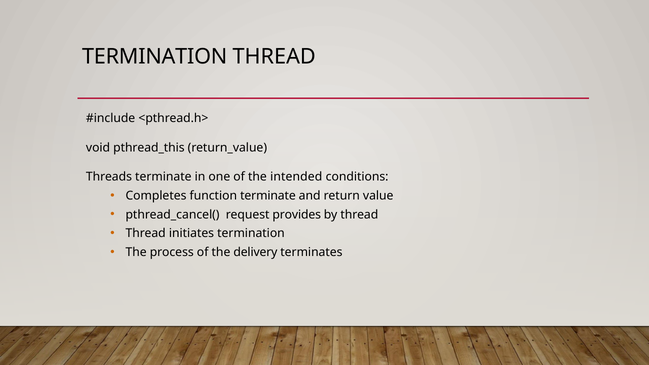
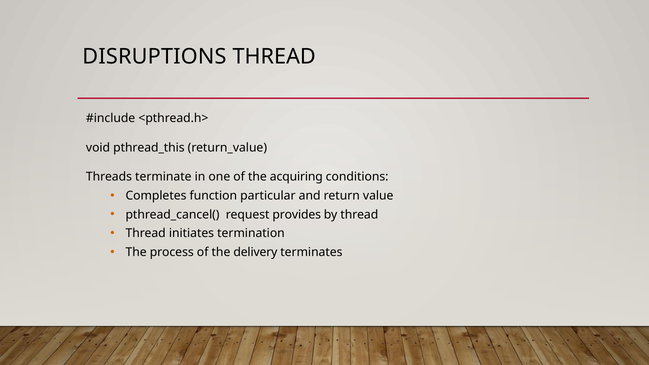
TERMINATION: TERMINATION -> DISRUPTIONS (154, 57)
intended: intended -> acquiring (296, 177)
function terminate: terminate -> particular (268, 196)
